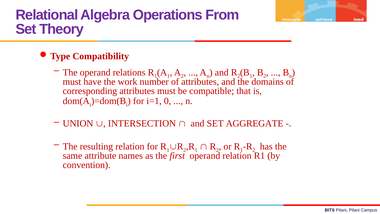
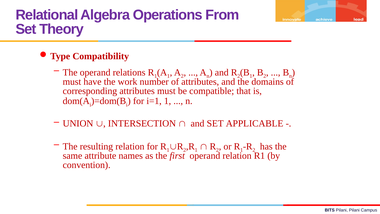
i=1 0: 0 -> 1 (168, 101)
AGGREGATE: AGGREGATE -> APPLICABLE (255, 123)
